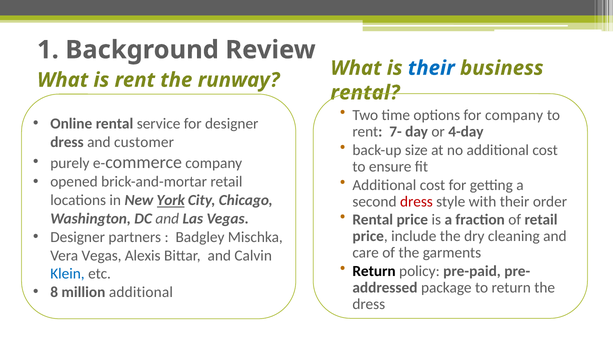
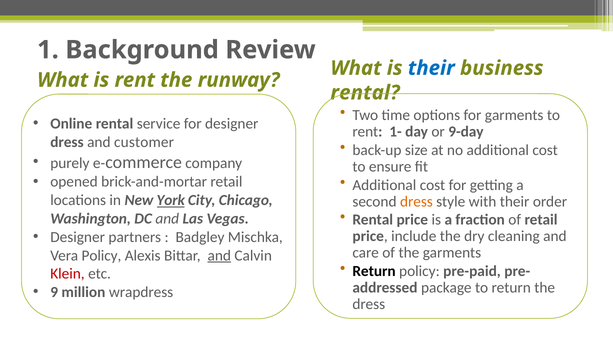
for company: company -> garments (514, 115)
7-: 7- -> 1- (395, 132)
4-day: 4-day -> 9-day (466, 132)
dress colour: red -> orange (416, 201)
Vera Vegas: Vegas -> Policy (101, 255)
and underline: none -> present (219, 255)
Klein colour: blue -> red (67, 274)
8: 8 -> 9 (54, 292)
million additional: additional -> wrapdress (141, 292)
